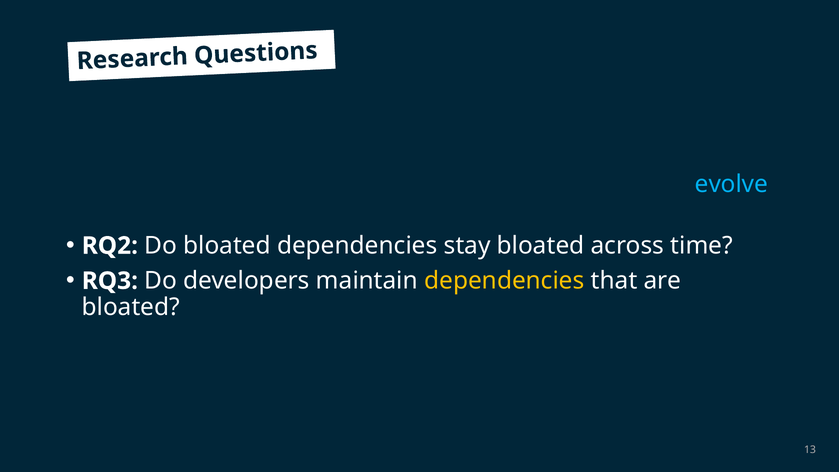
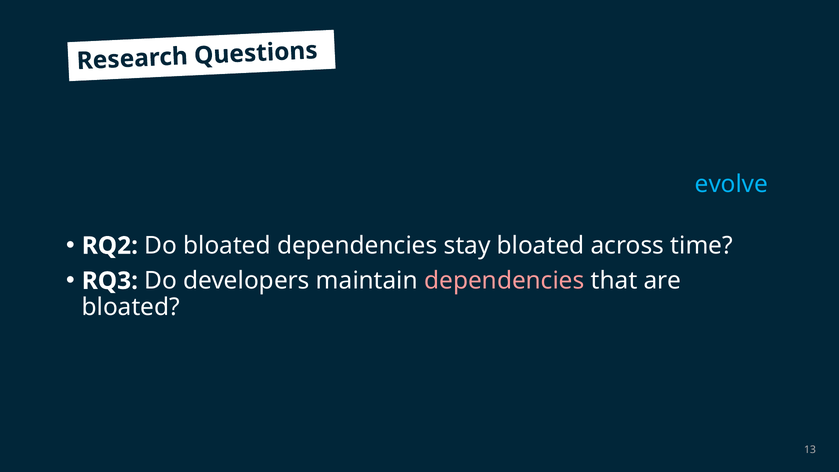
dependencies colour: yellow -> pink (504, 281)
